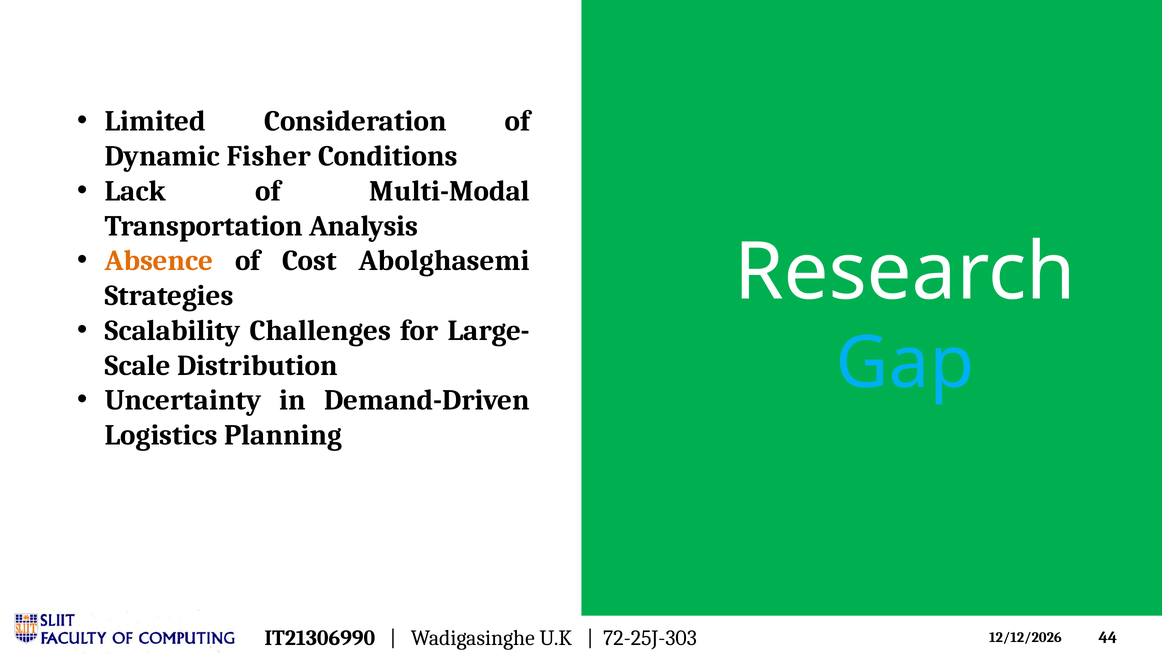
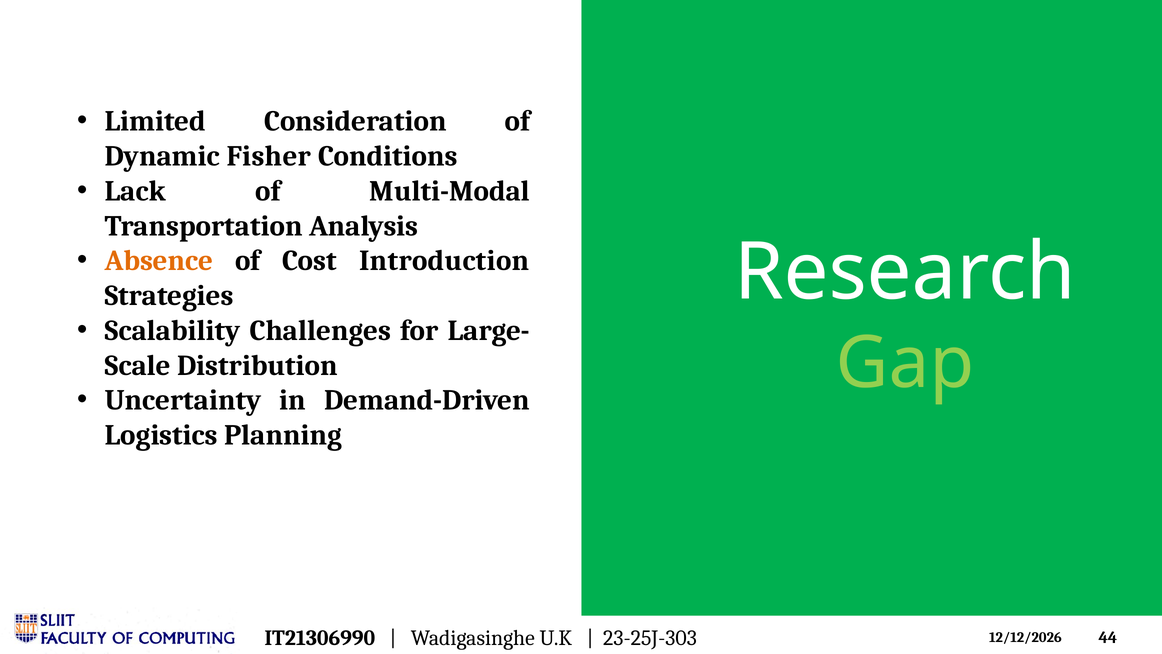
Abolghasemi: Abolghasemi -> Introduction (444, 261)
Gap colour: light blue -> light green (905, 363)
72-25J-303: 72-25J-303 -> 23-25J-303 (650, 638)
